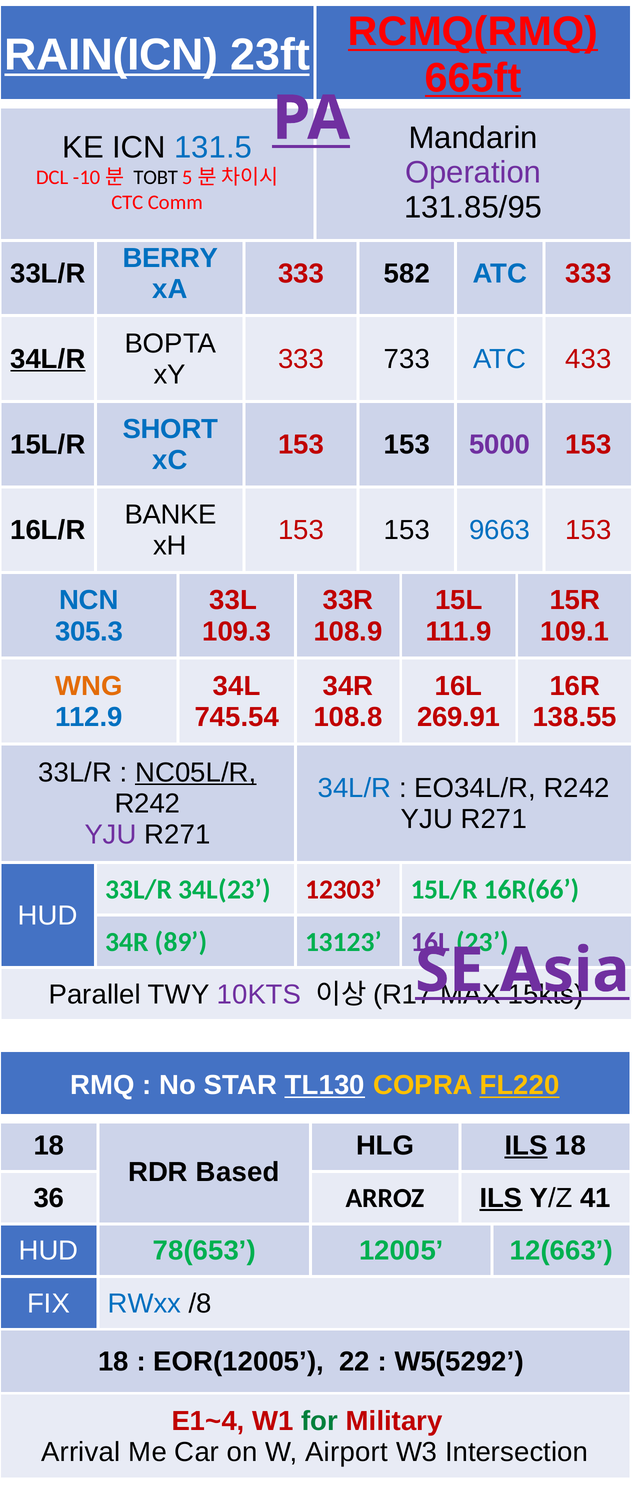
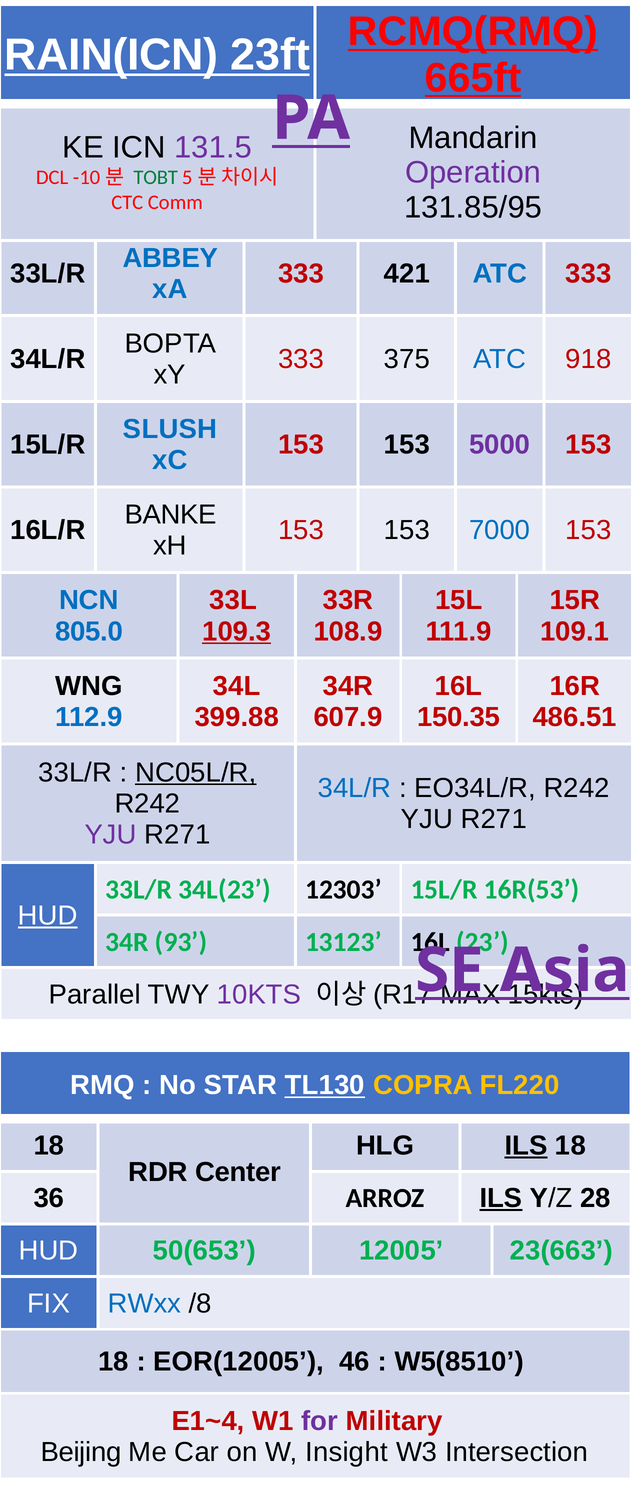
131.5 colour: blue -> purple (213, 148)
TOBT colour: black -> green (156, 177)
BERRY: BERRY -> ABBEY (170, 258)
582: 582 -> 421 (407, 274)
34L/R underline: present -> none (48, 359)
733: 733 -> 375 (407, 359)
433: 433 -> 918 (588, 359)
SHORT: SHORT -> SLUSH (170, 429)
9663: 9663 -> 7000 (500, 531)
305.3: 305.3 -> 805.0 (89, 632)
109.3 underline: none -> present (237, 632)
WNG colour: orange -> black (89, 687)
745.54: 745.54 -> 399.88 (237, 718)
108.8: 108.8 -> 607.9 (348, 718)
269.91: 269.91 -> 150.35 (459, 718)
138.55: 138.55 -> 486.51 (575, 718)
12303 colour: red -> black (343, 890)
16R(66: 16R(66 -> 16R(53 (532, 890)
HUD underline: none -> present (48, 916)
89: 89 -> 93 (181, 943)
16L colour: purple -> black (430, 943)
FL220 underline: present -> none (520, 1086)
Based: Based -> Center (238, 1173)
41: 41 -> 28 (595, 1199)
78(653: 78(653 -> 50(653 (204, 1252)
12(663: 12(663 -> 23(663 (561, 1252)
22: 22 -> 46 (354, 1363)
W5(5292: W5(5292 -> W5(8510 (459, 1363)
for colour: green -> purple (320, 1422)
Arrival: Arrival -> Beijing (81, 1453)
Airport: Airport -> Insight (346, 1453)
